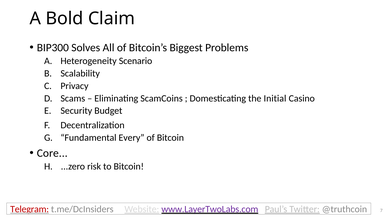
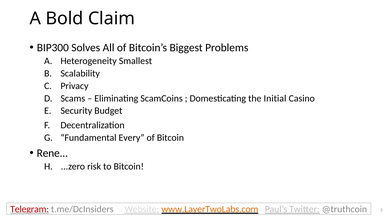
Scenario: Scenario -> Smallest (135, 61)
Core: Core -> Rene (52, 153)
www.LayerTwoLabs.com colour: purple -> orange (210, 209)
